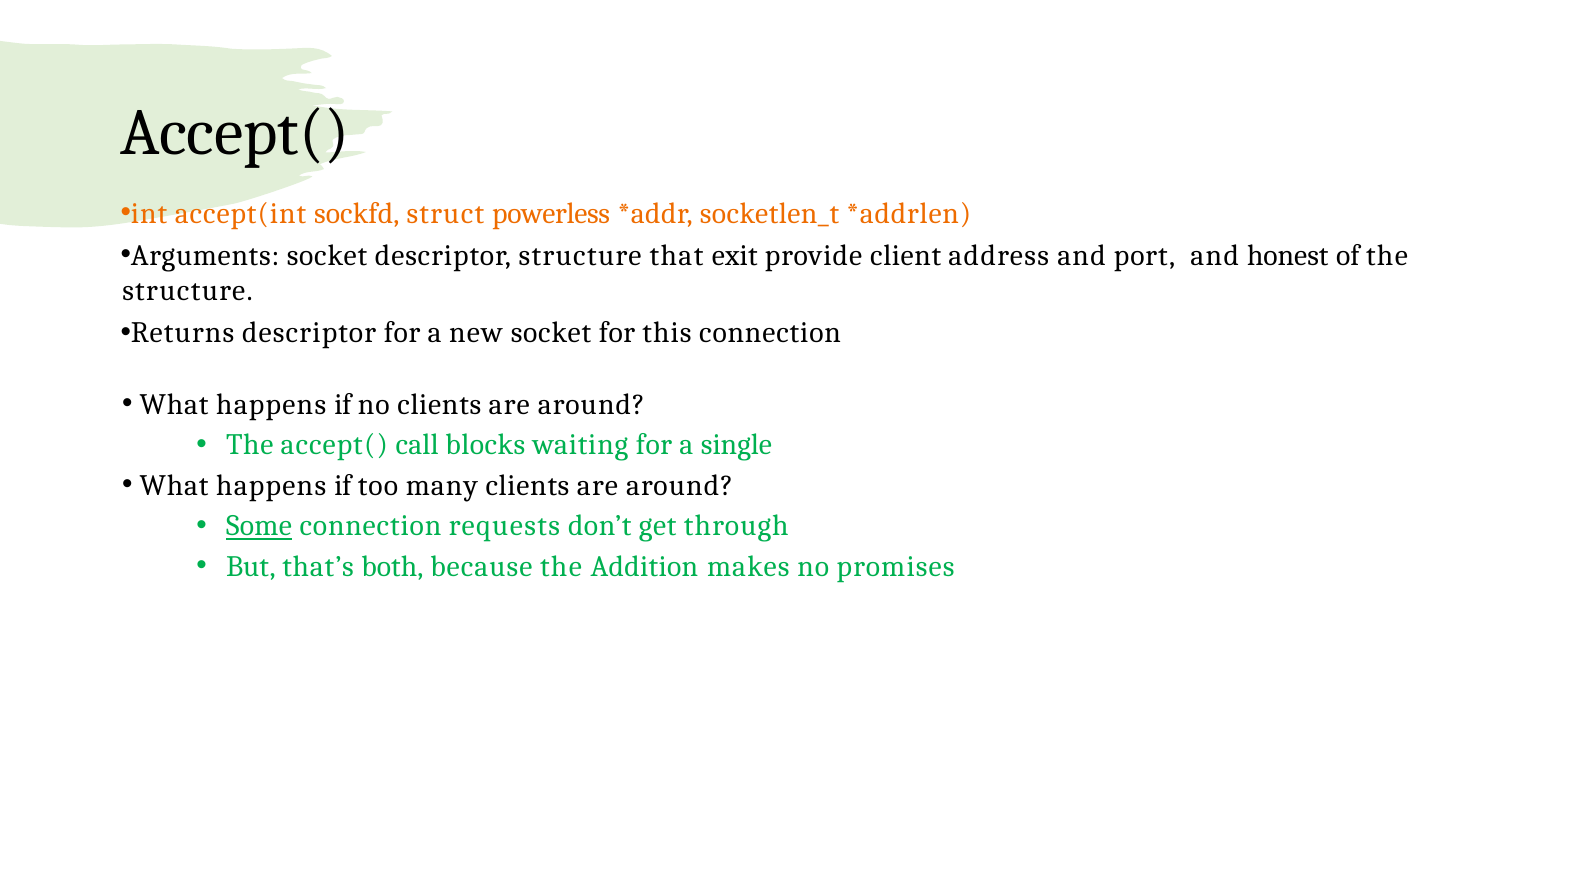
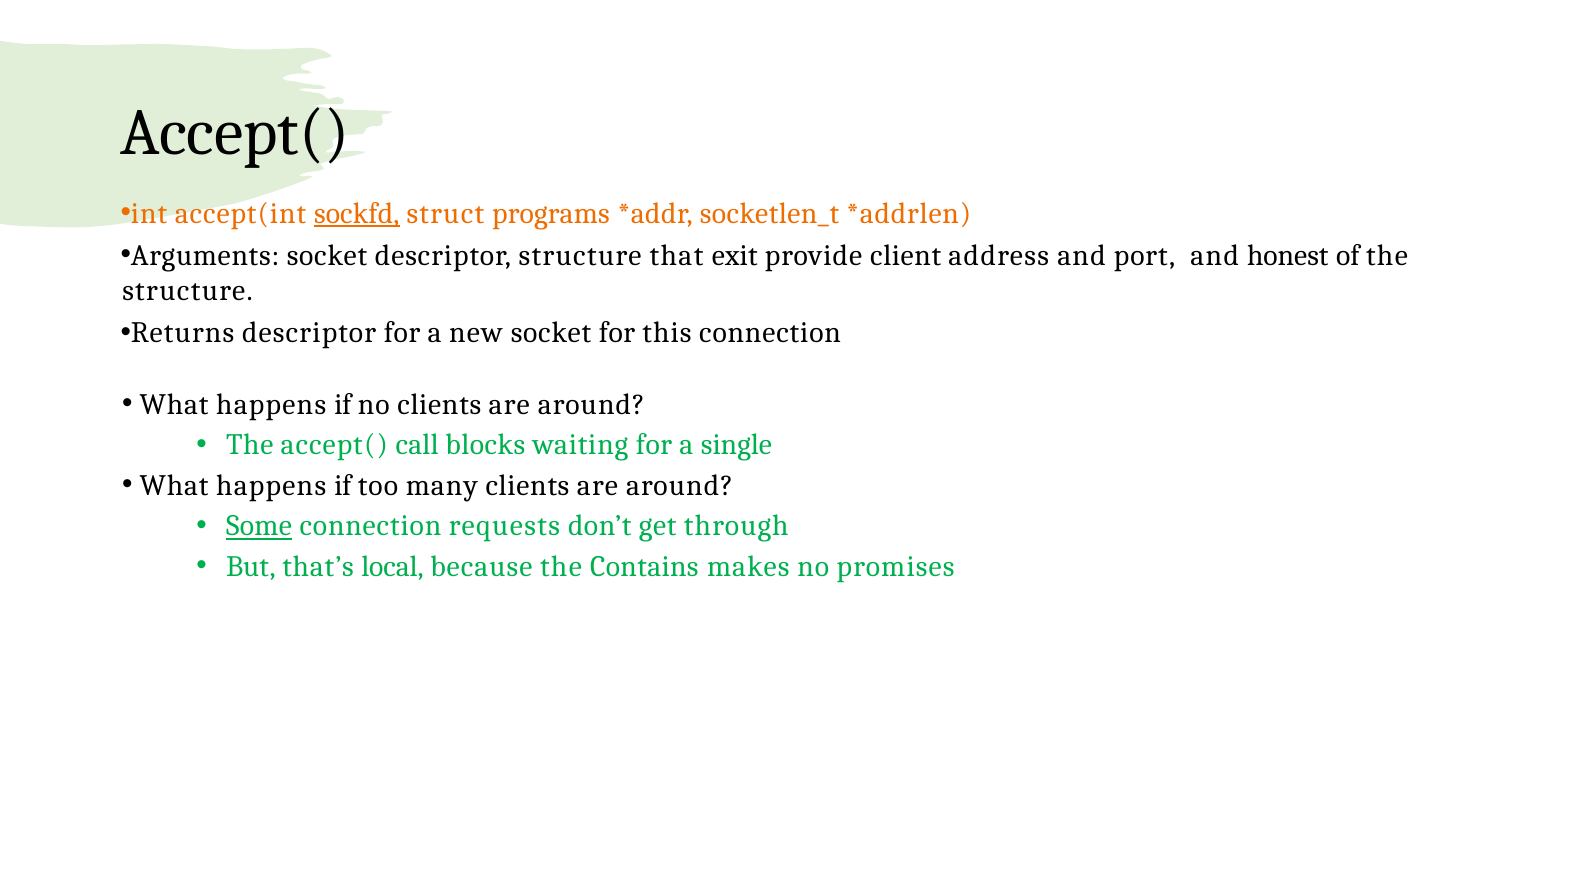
sockfd underline: none -> present (357, 213)
powerless: powerless -> programs (551, 213)
both: both -> local (392, 566)
Addition: Addition -> Contains (644, 566)
